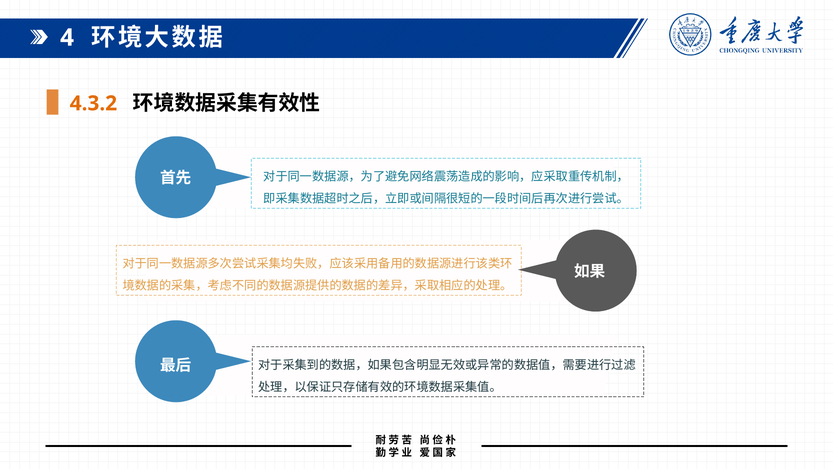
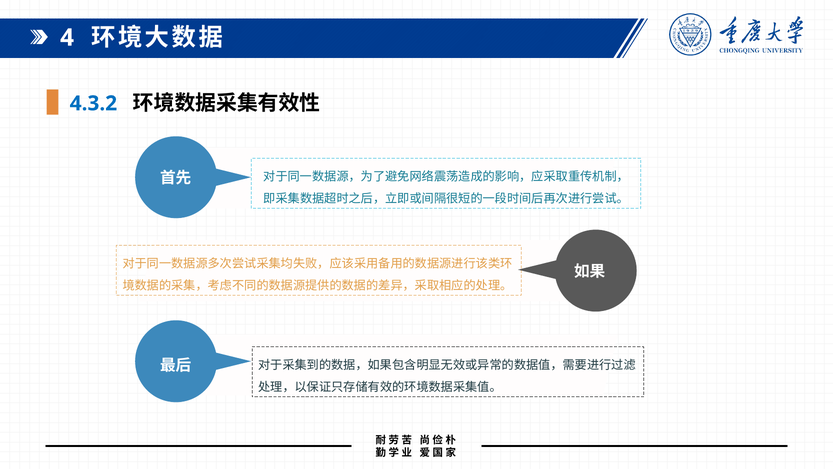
4.3.2 colour: orange -> blue (93, 103)
